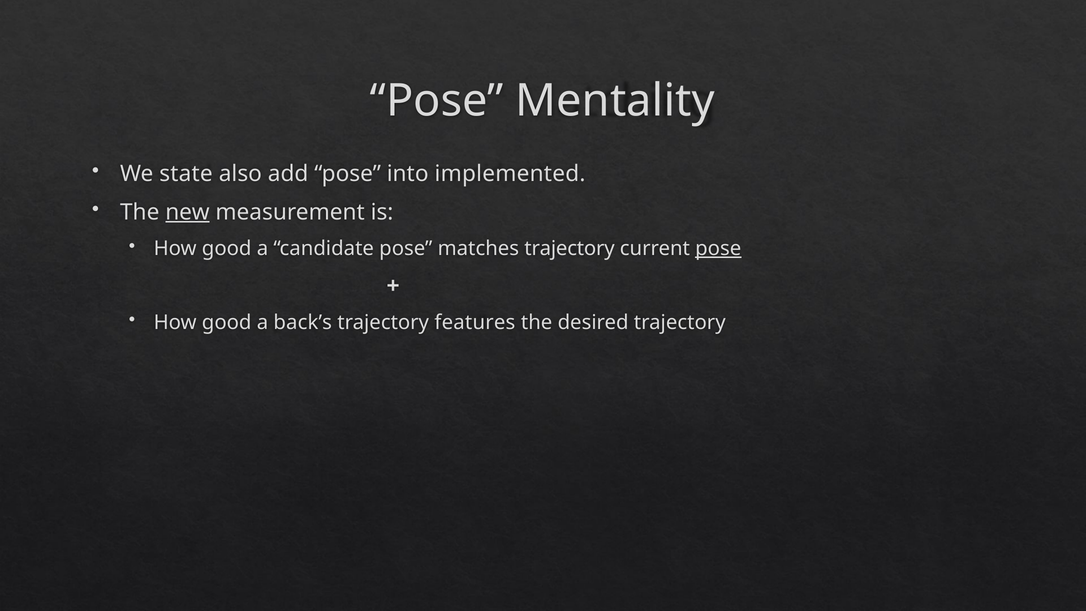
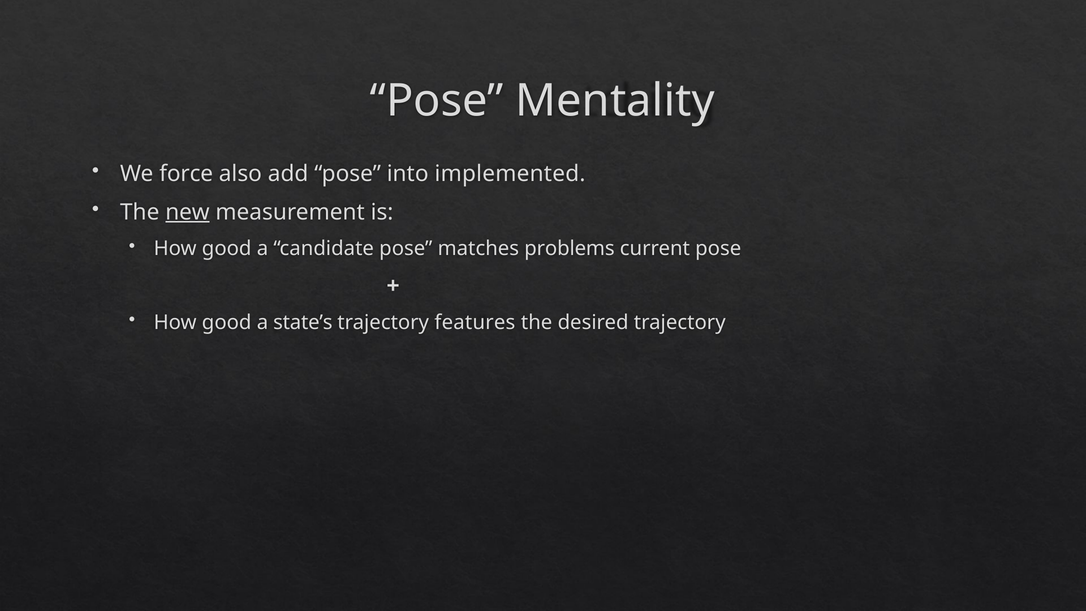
state: state -> force (186, 174)
matches trajectory: trajectory -> problems (569, 249)
pose underline: present -> none (718, 249)
back’s: back’s -> state’s (303, 322)
